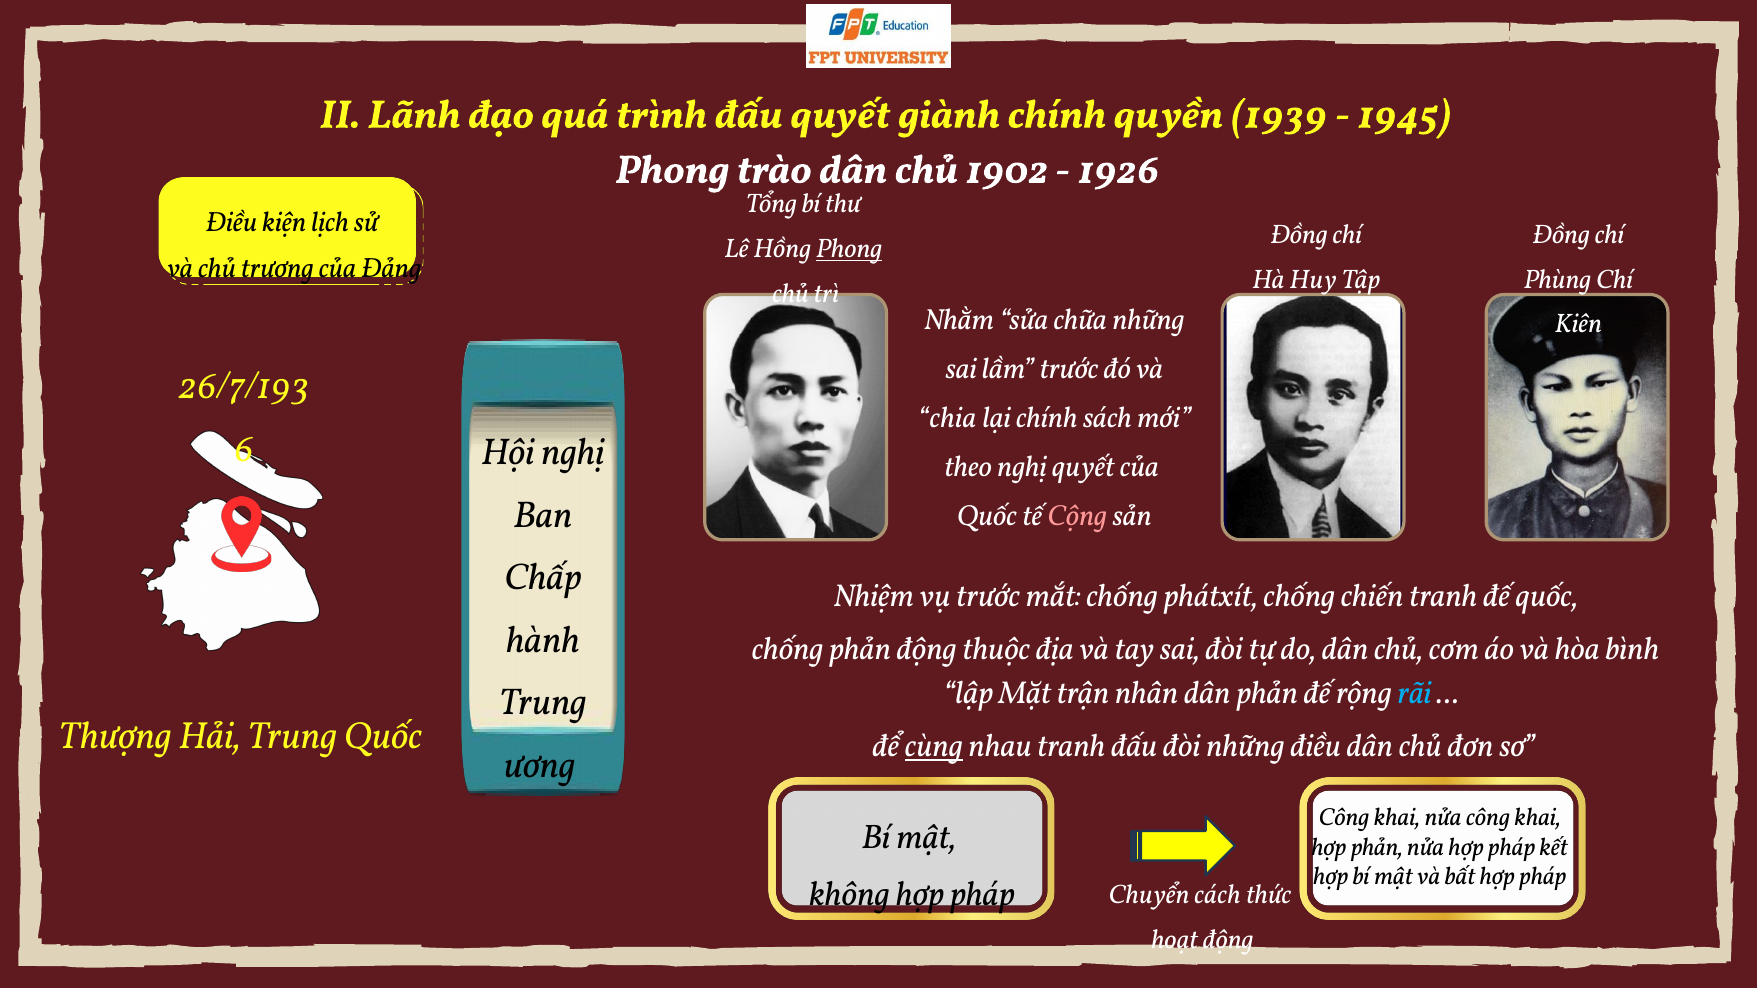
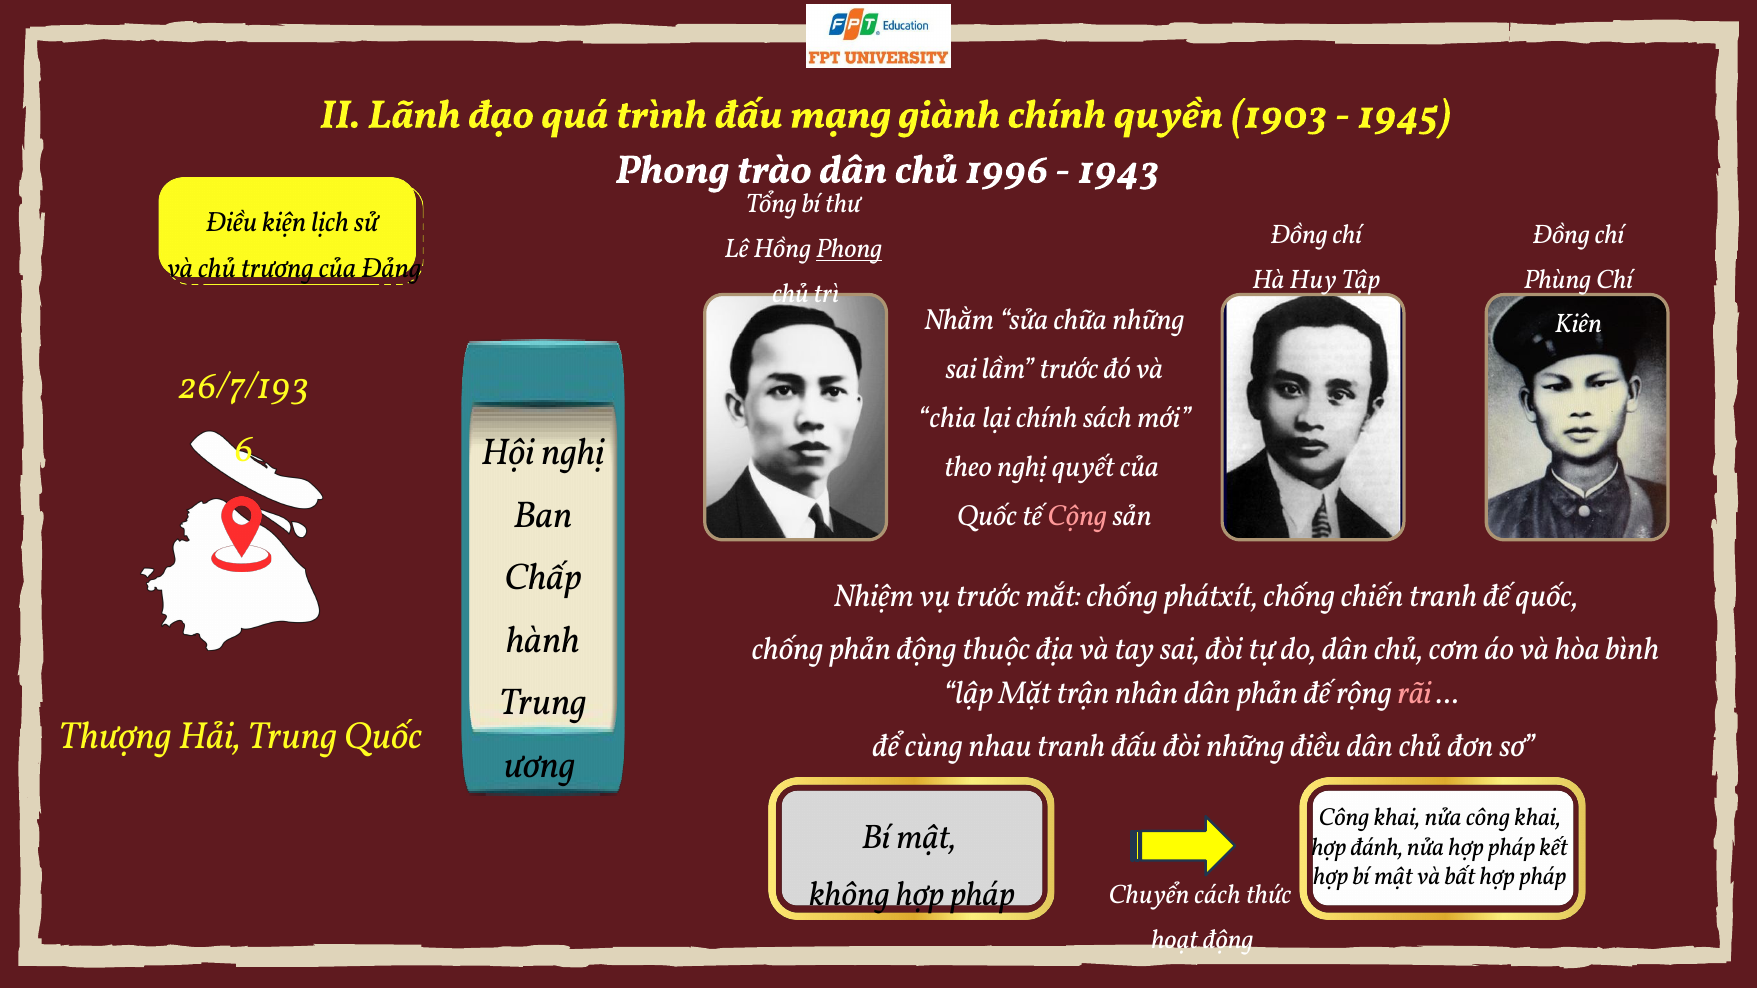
đấu quyết: quyết -> mạng (841, 115)
1939: 1939 -> 1903 (1279, 115)
1902: 1902 -> 1996 (1007, 170)
1926: 1926 -> 1943 (1118, 170)
rãi colour: light blue -> pink (1415, 693)
cùng underline: present -> none (934, 746)
hợp phản: phản -> đánh (1377, 847)
